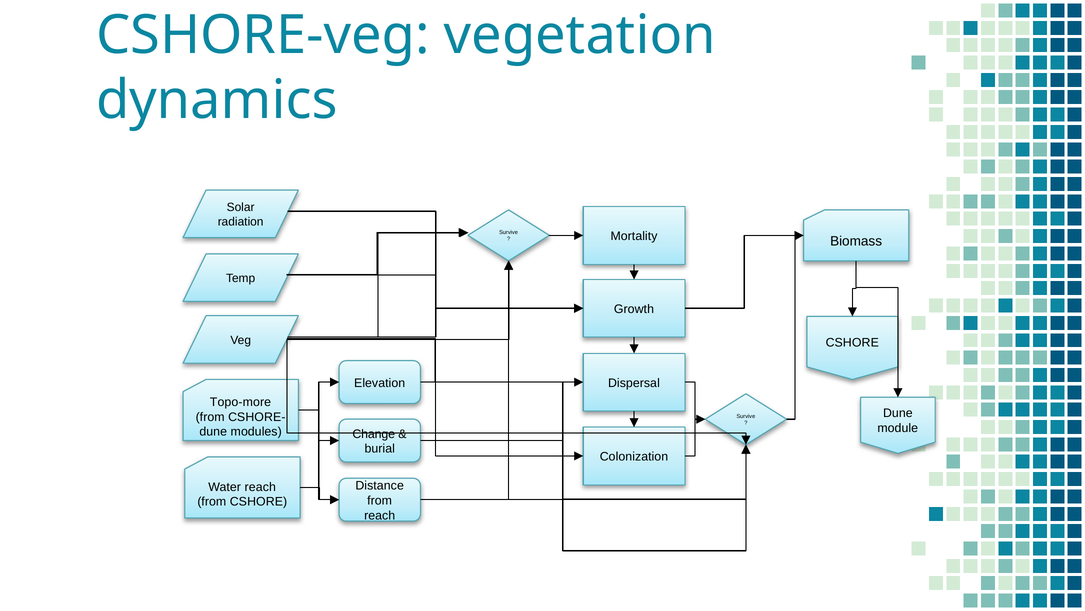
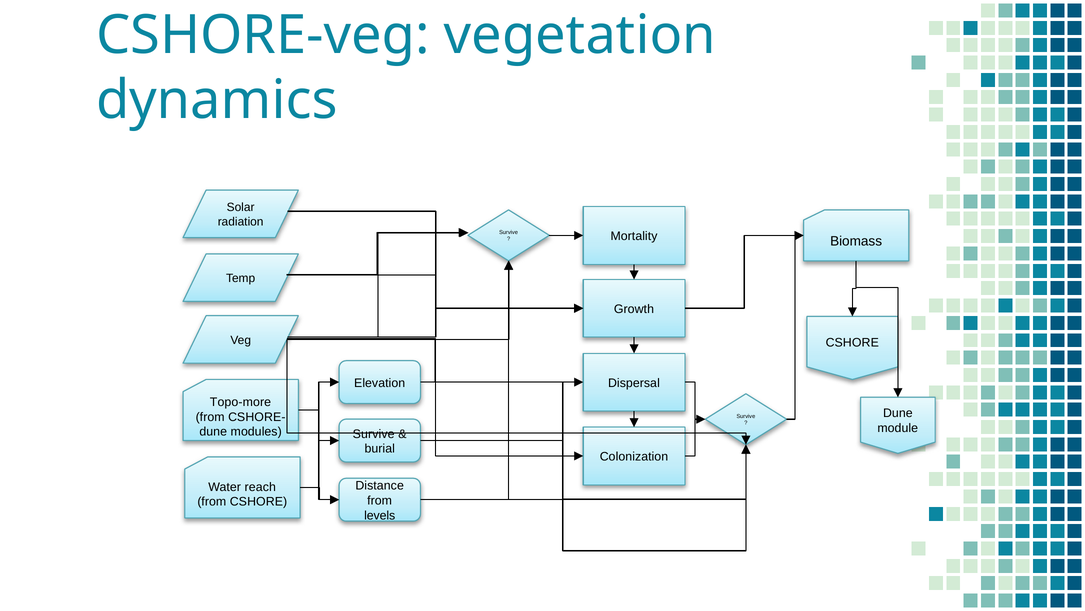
Change: Change -> Survive (374, 434)
reach: reach -> levels (380, 515)
